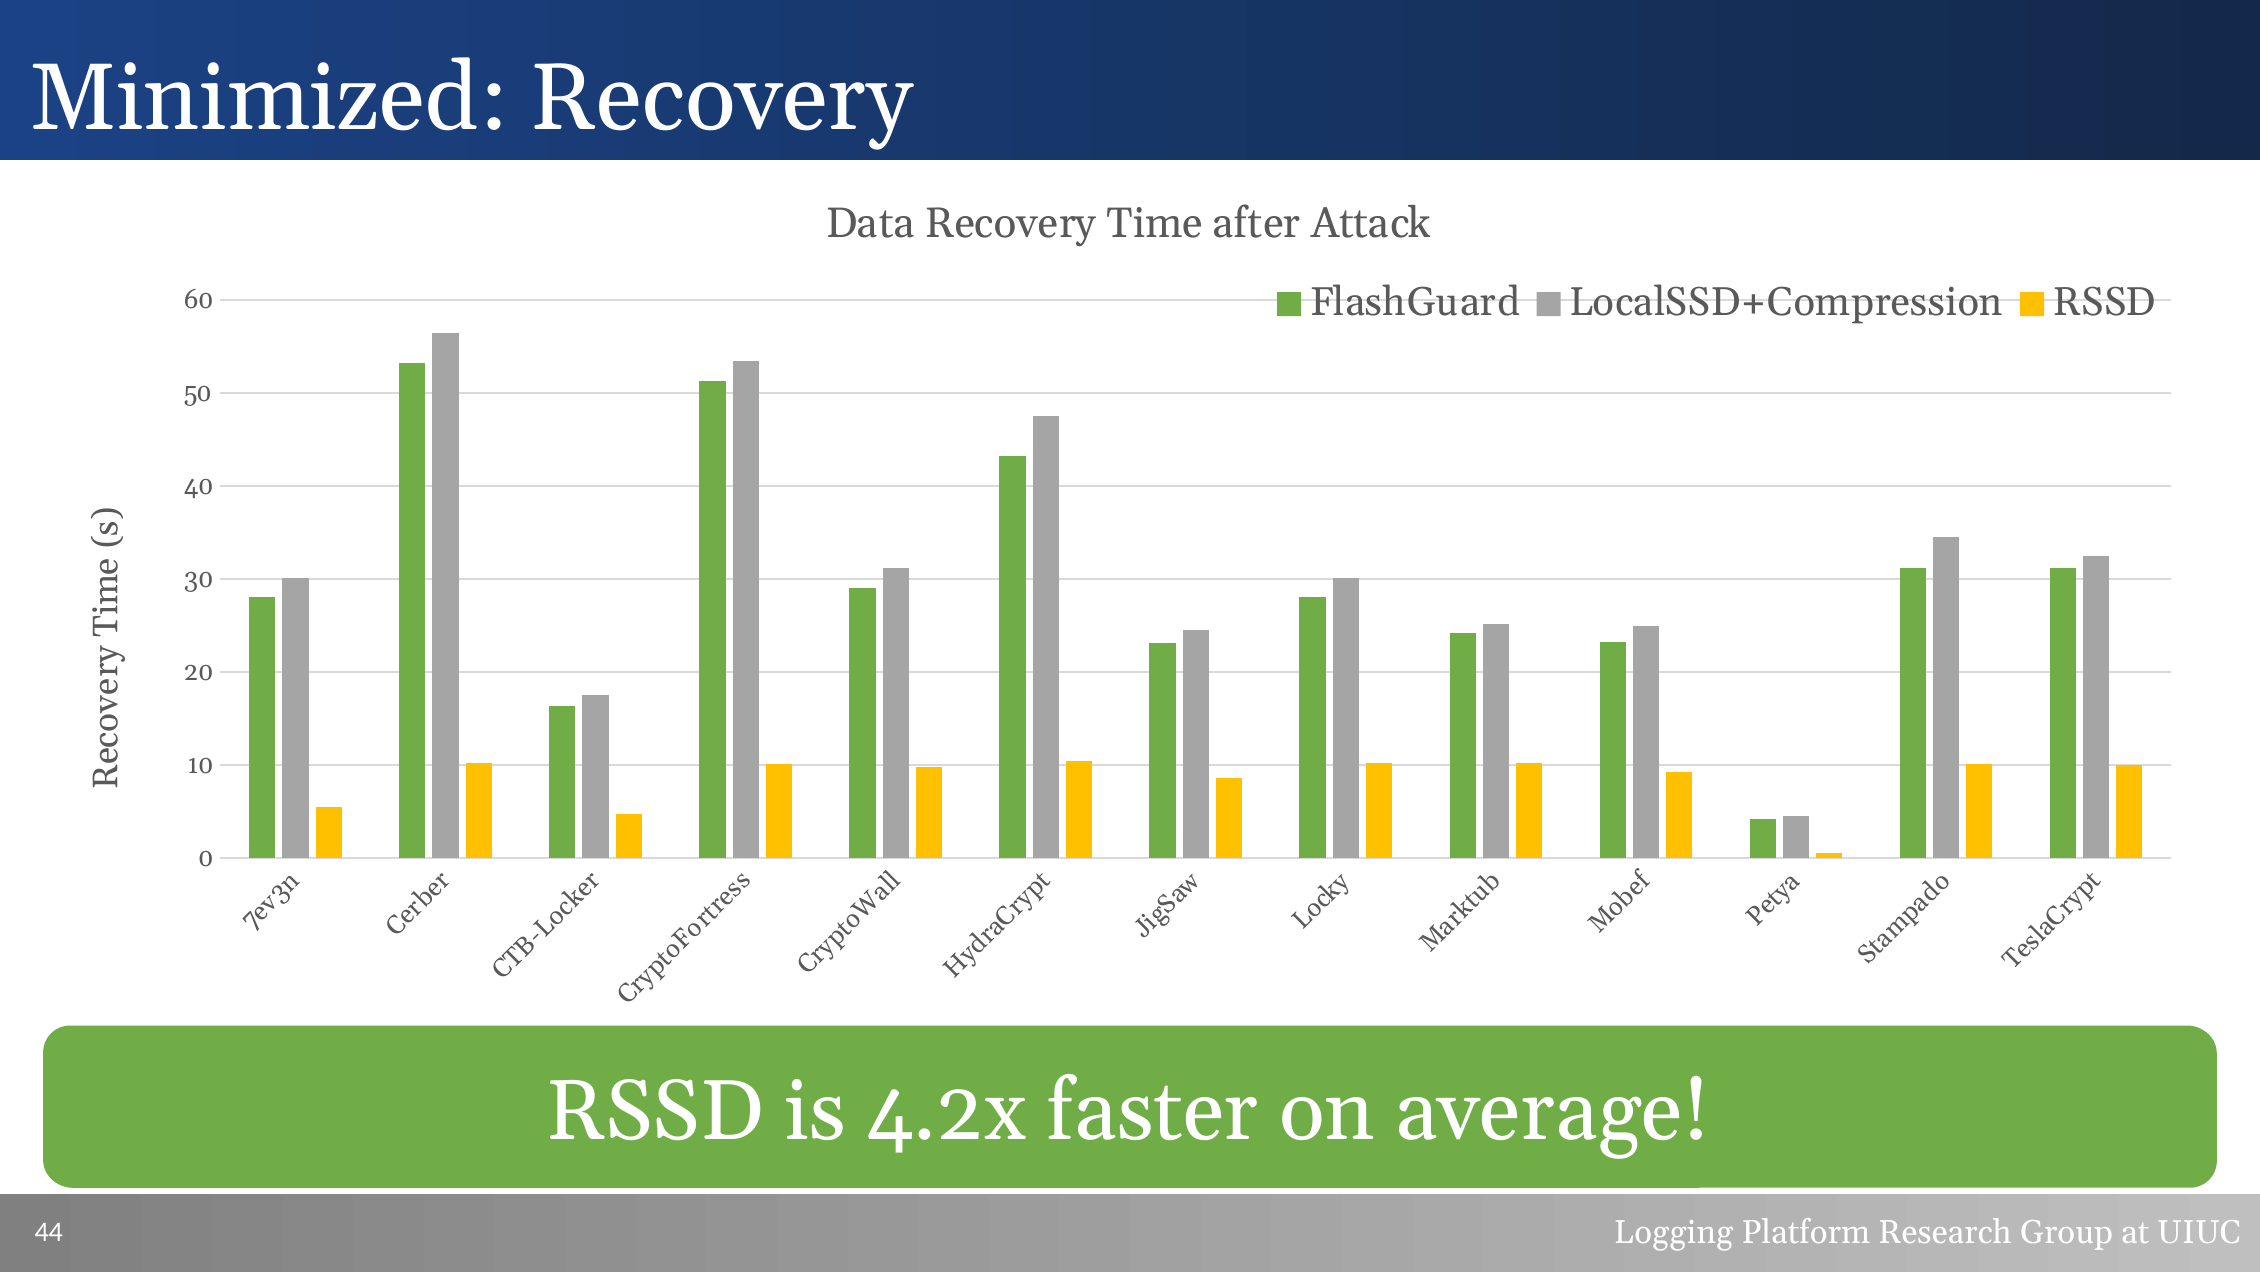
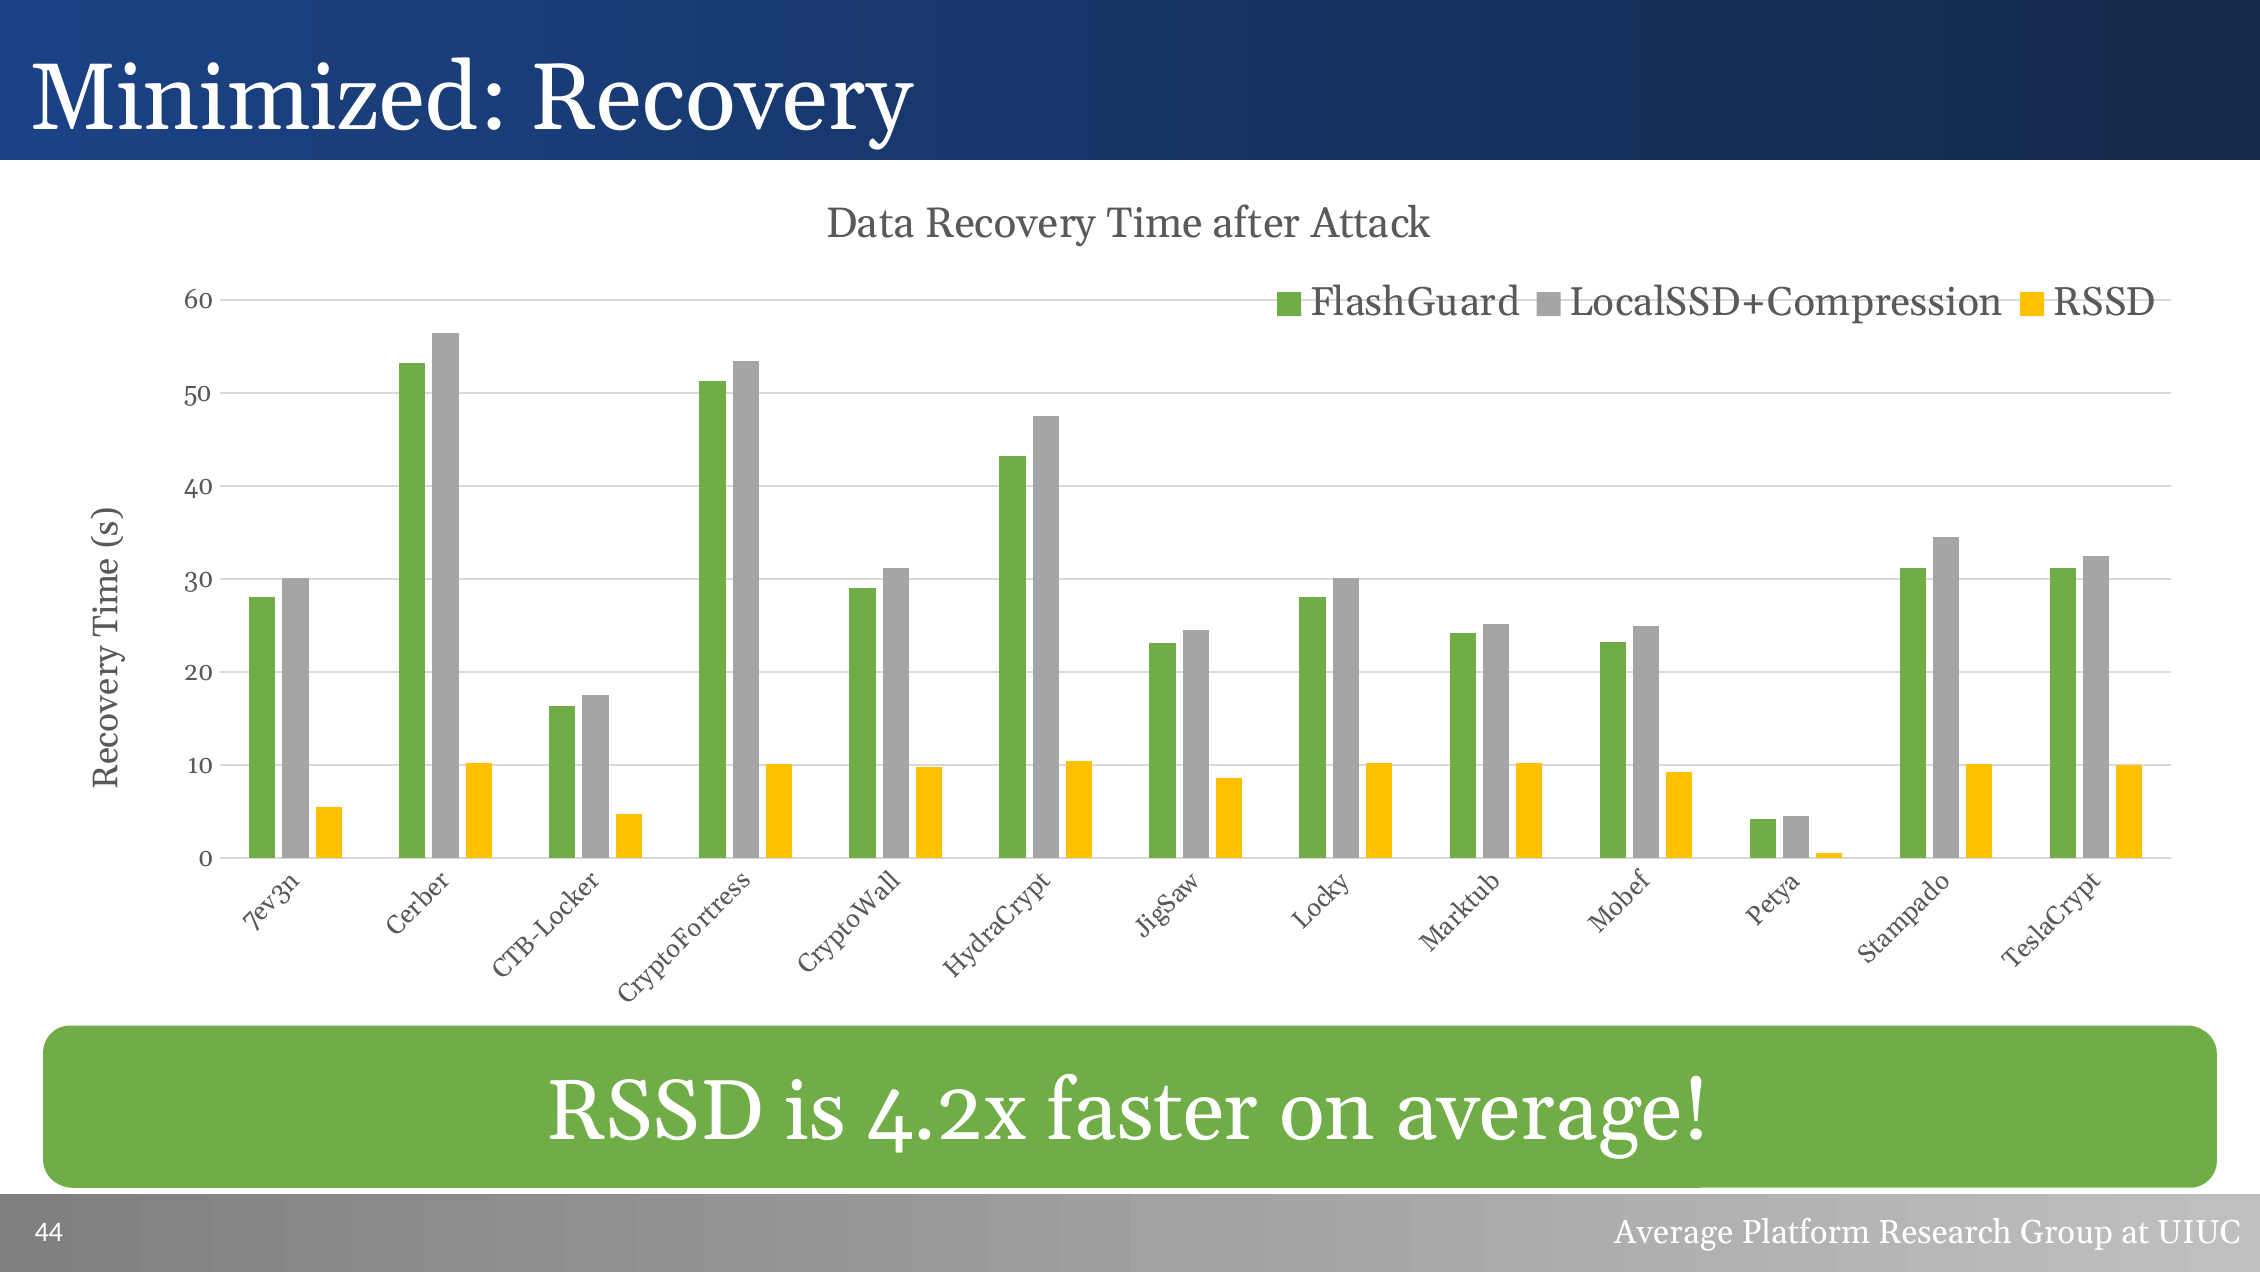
Logging: Logging -> Average (1674, 1232)
